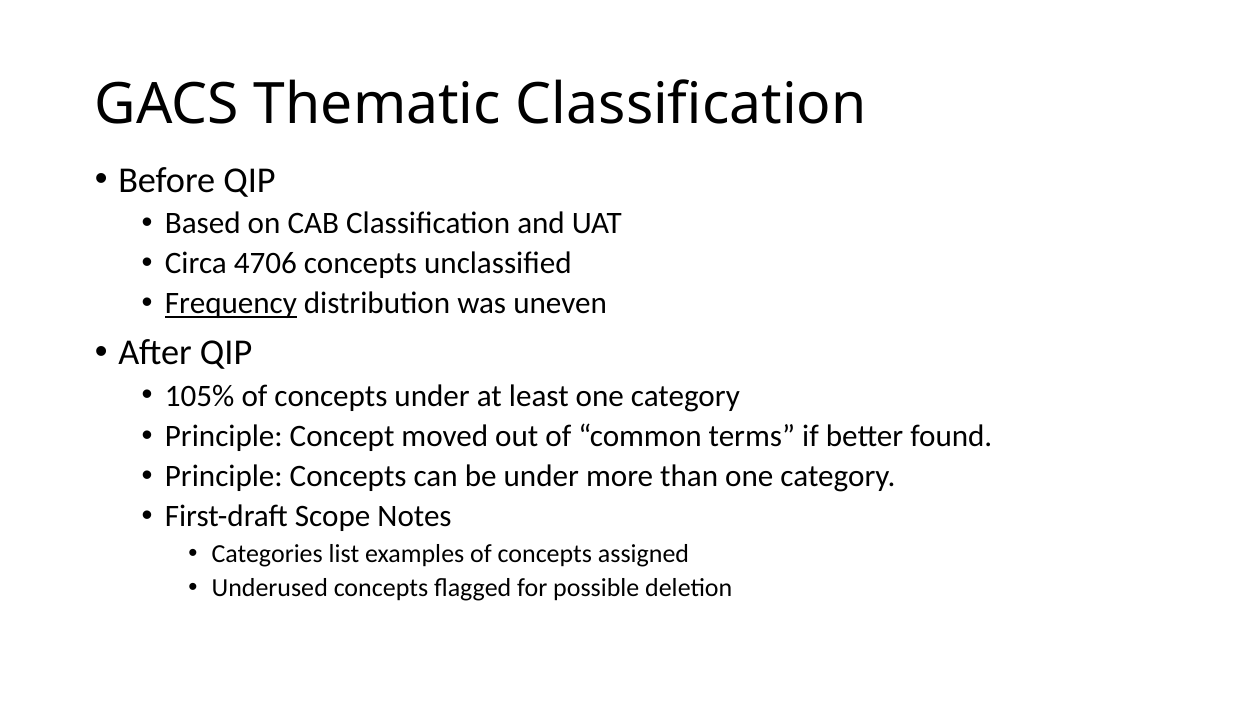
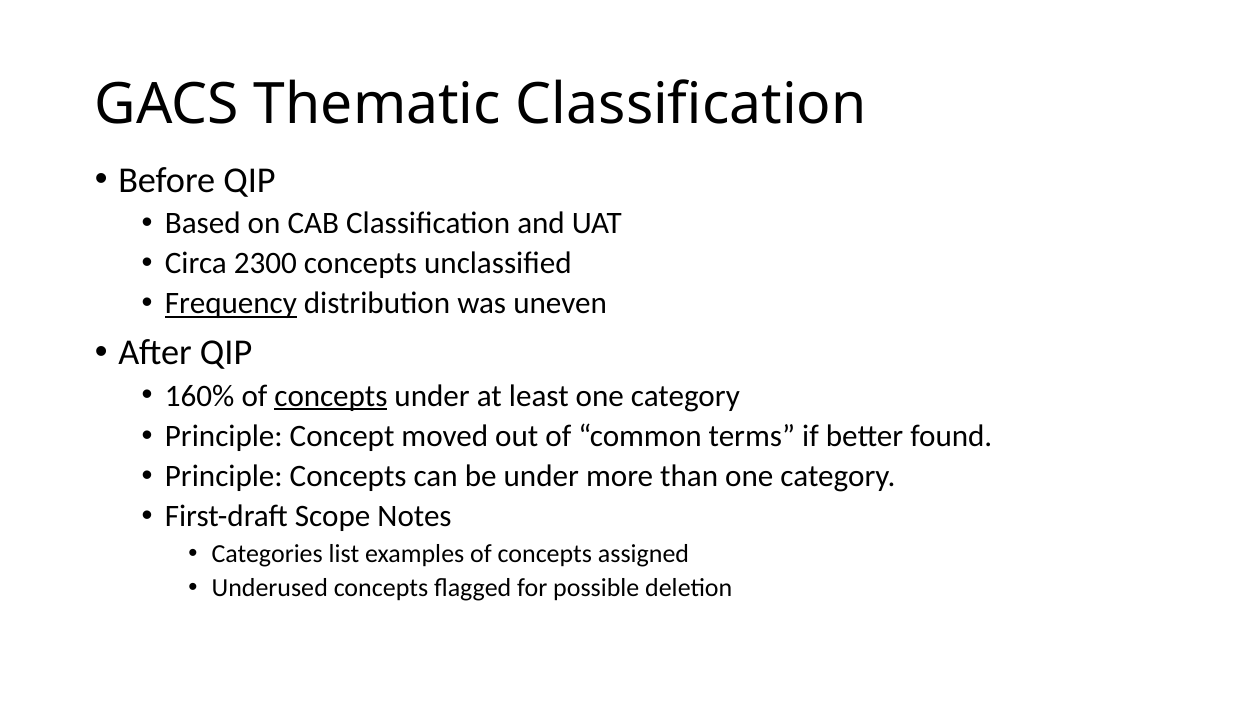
4706: 4706 -> 2300 (265, 263)
105%: 105% -> 160% (200, 395)
concepts underline: none -> present (331, 395)
